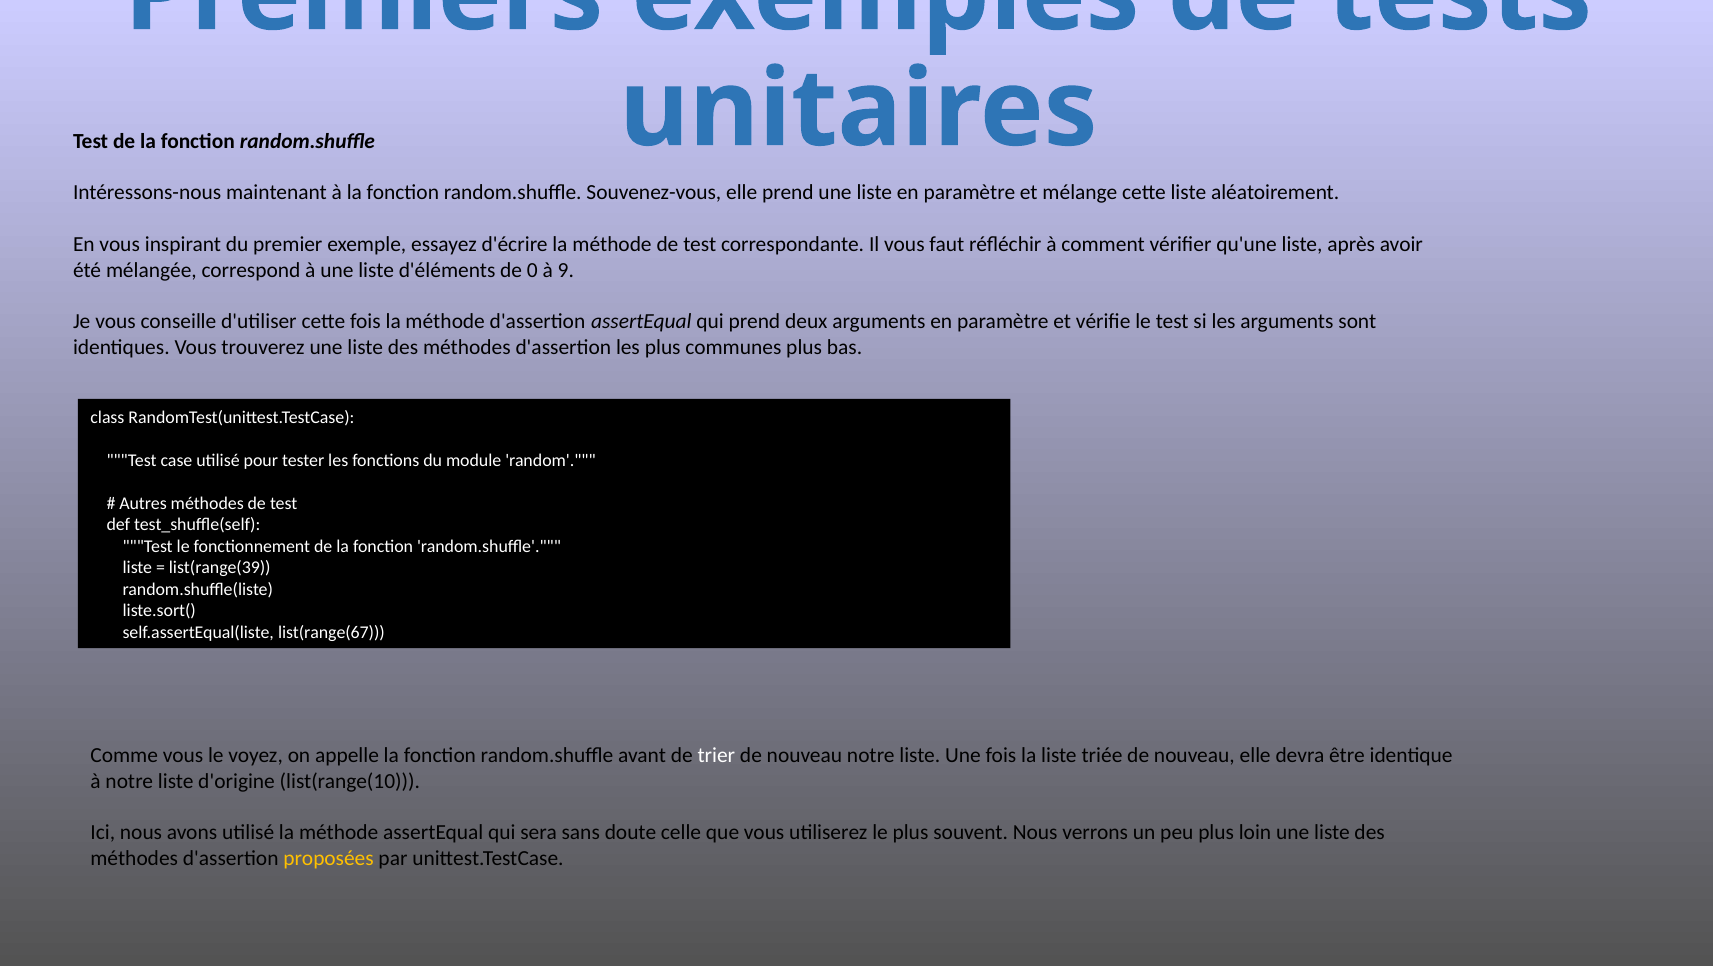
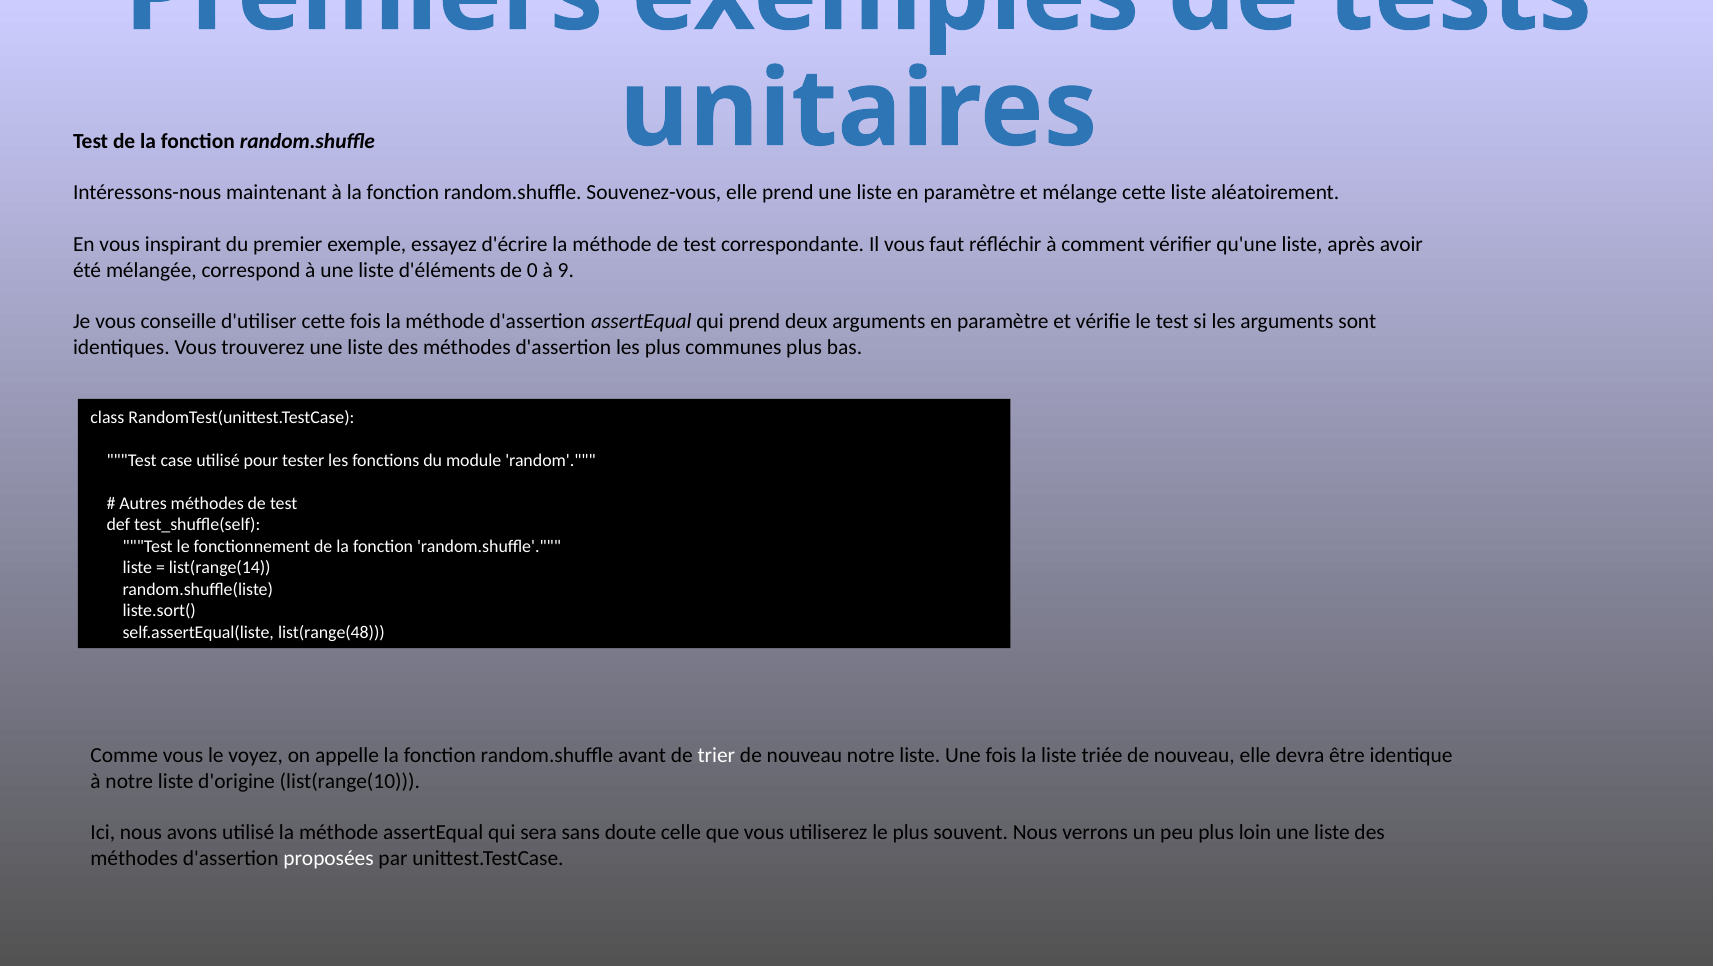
list(range(39: list(range(39 -> list(range(14 (220, 568)
list(range(67: list(range(67 -> list(range(48 (331, 632)
proposées colour: yellow -> white (329, 858)
